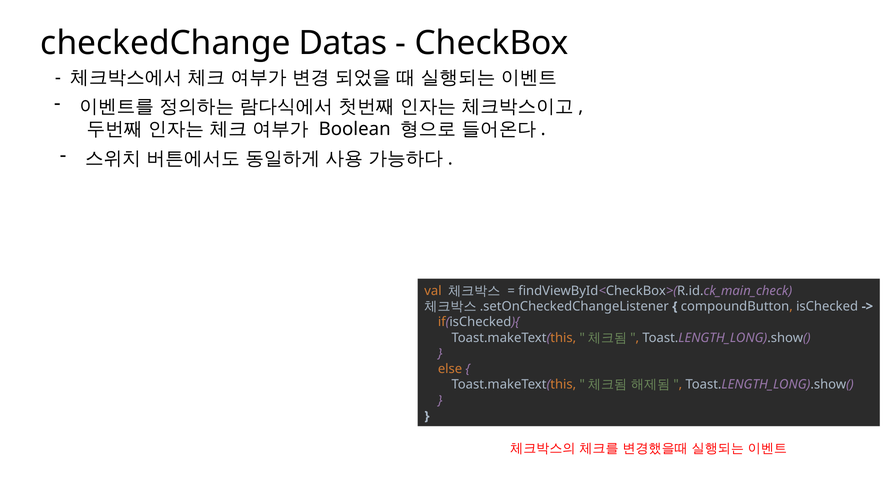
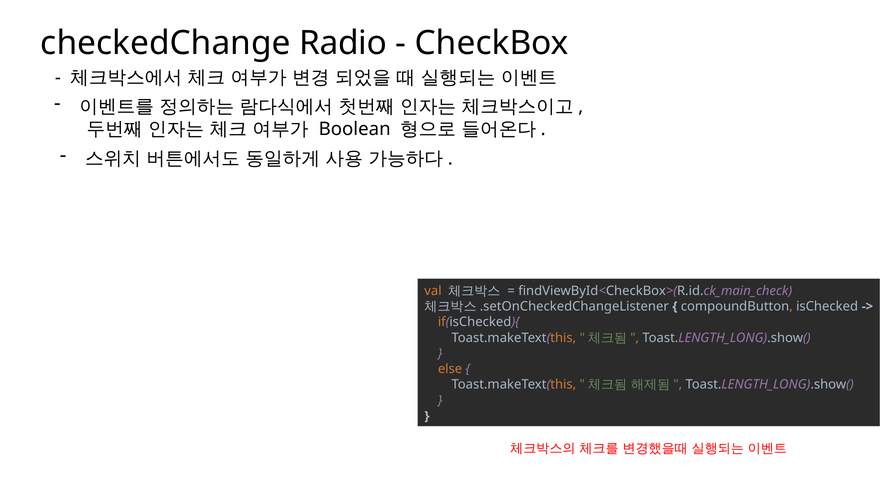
Datas: Datas -> Radio (343, 43)
